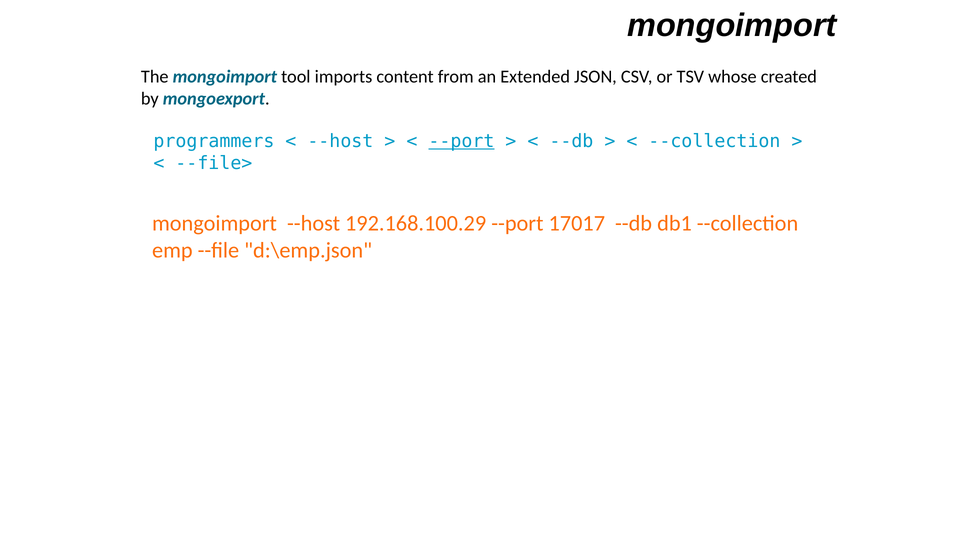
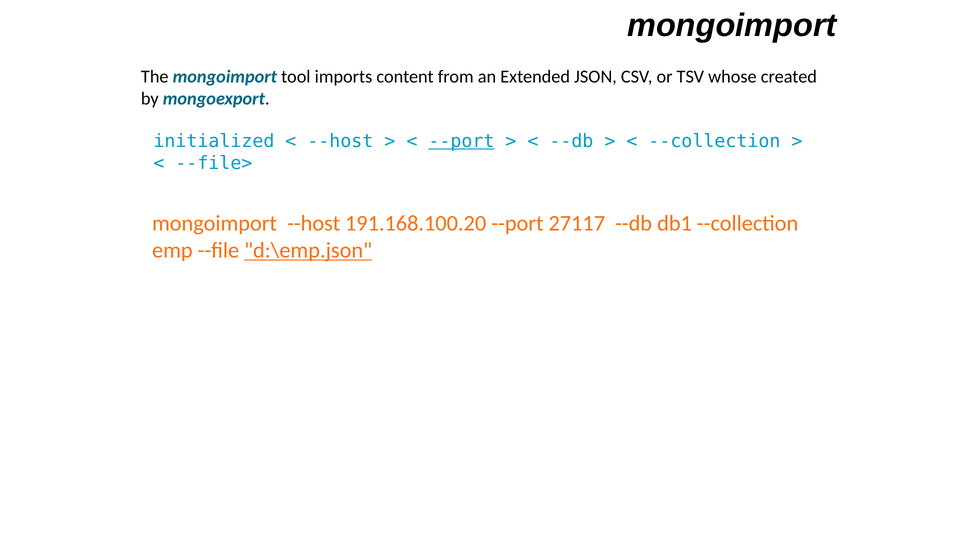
programmers: programmers -> initialized (214, 141)
192.168.100.29: 192.168.100.29 -> 191.168.100.20 (416, 223)
17017: 17017 -> 27117 (577, 223)
d:\emp.json underline: none -> present (308, 250)
